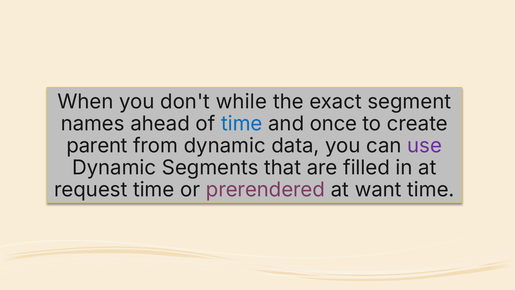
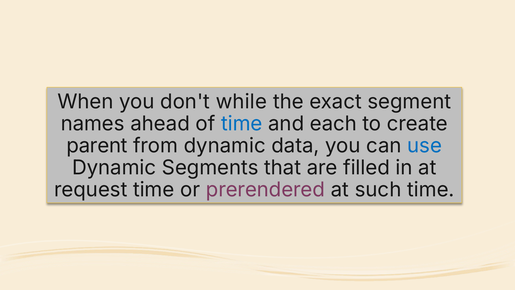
once: once -> each (333, 124)
use colour: purple -> blue (425, 146)
want: want -> such (378, 190)
